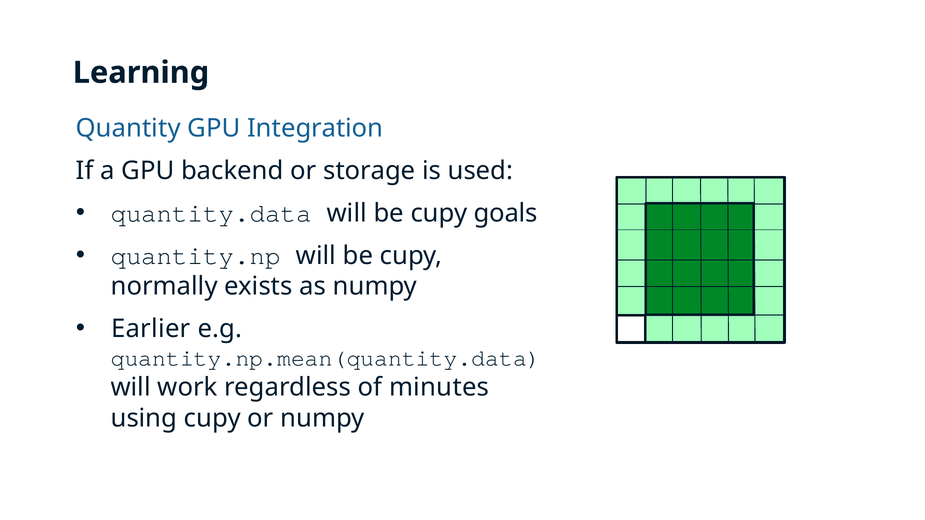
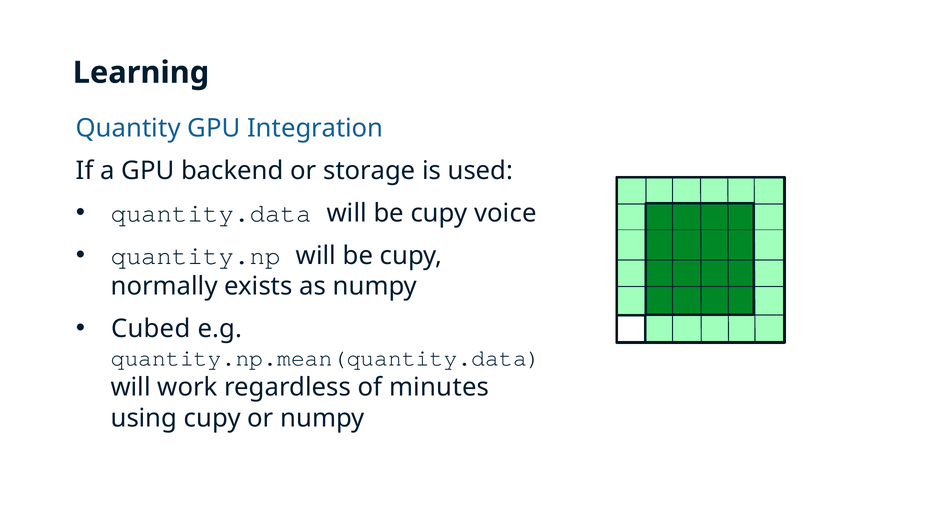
goals: goals -> voice (505, 213)
Earlier: Earlier -> Cubed (151, 329)
